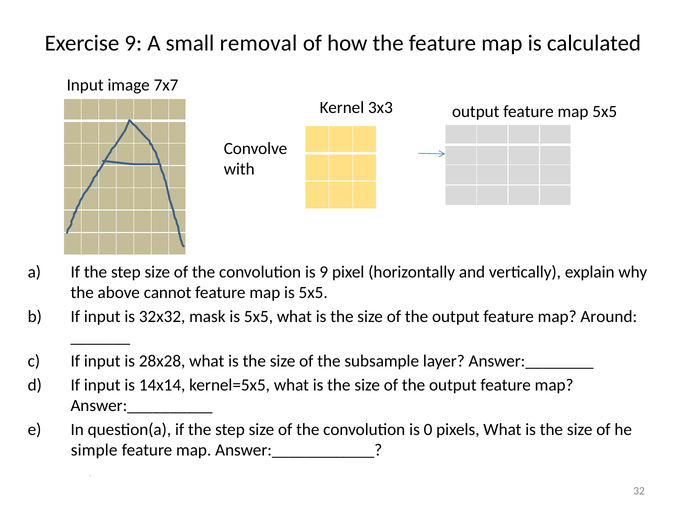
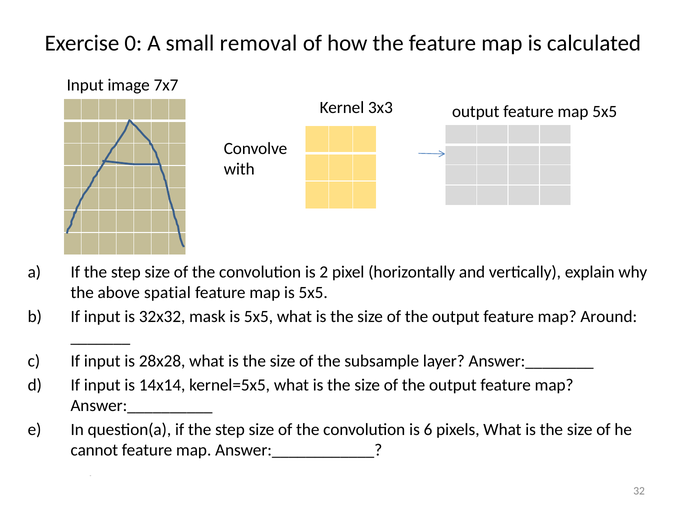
Exercise 9: 9 -> 0 (133, 43)
is 9: 9 -> 2 (324, 272)
cannot: cannot -> spatial (167, 293)
0: 0 -> 6 (428, 430)
simple: simple -> cannot (94, 451)
